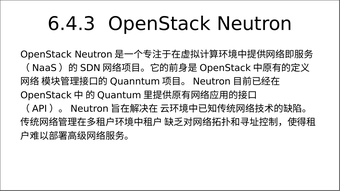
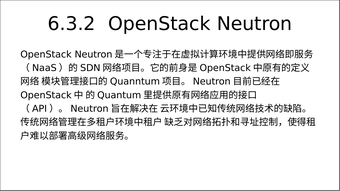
6.4.3: 6.4.3 -> 6.3.2 (72, 24)
